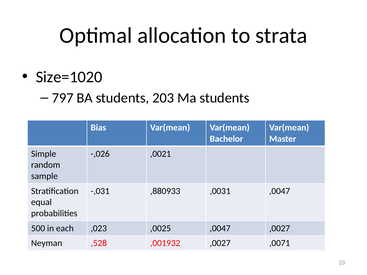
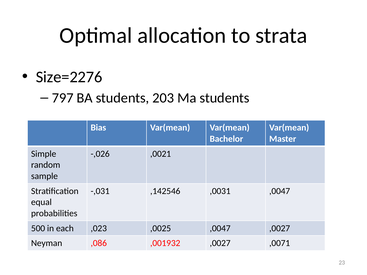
Size=1020: Size=1020 -> Size=2276 (69, 77)
,880933: ,880933 -> ,142546 (165, 191)
,528: ,528 -> ,086 (99, 243)
